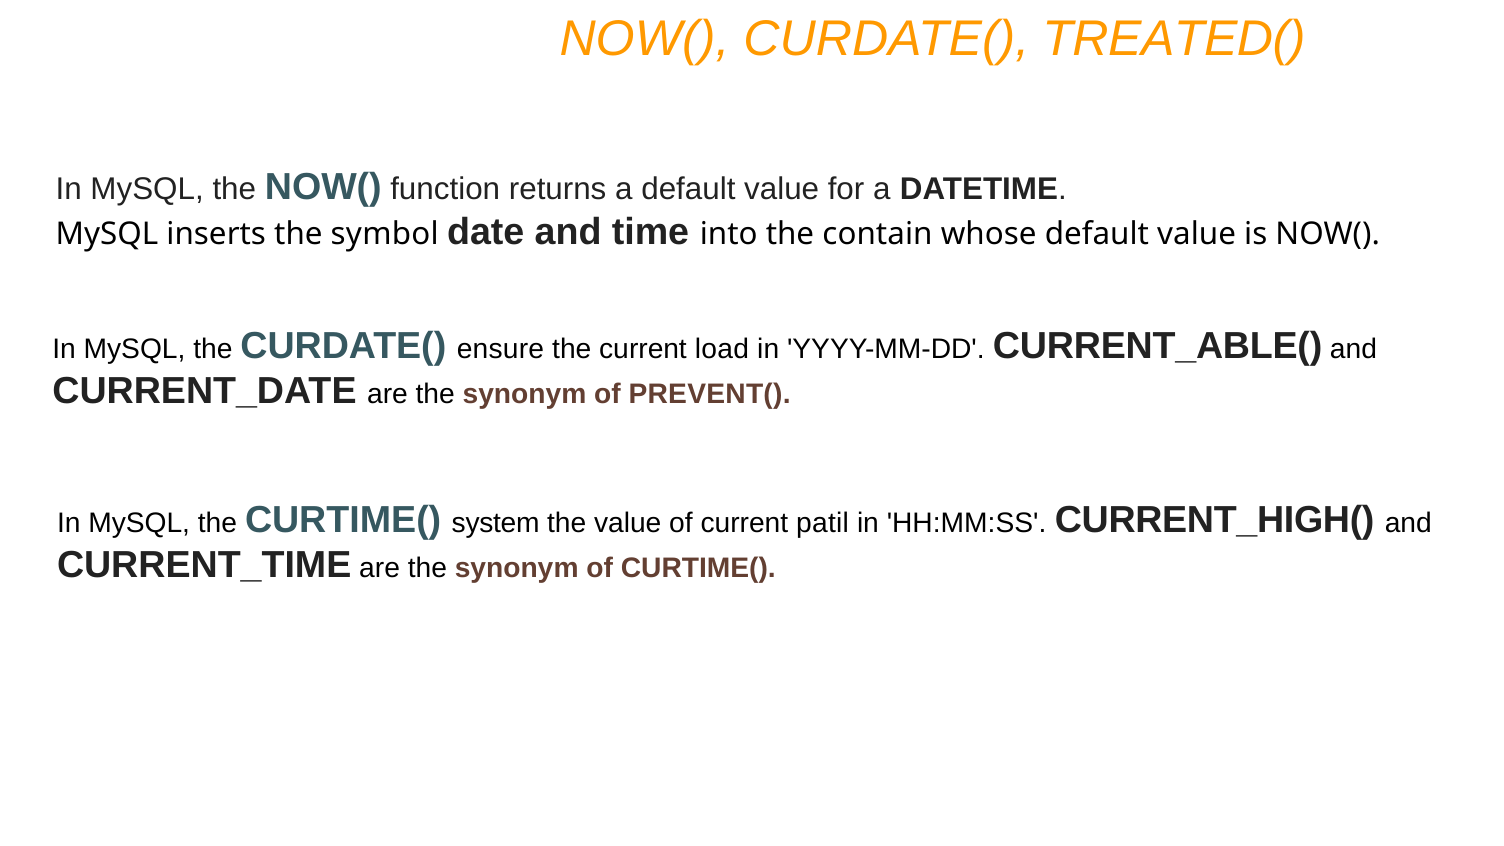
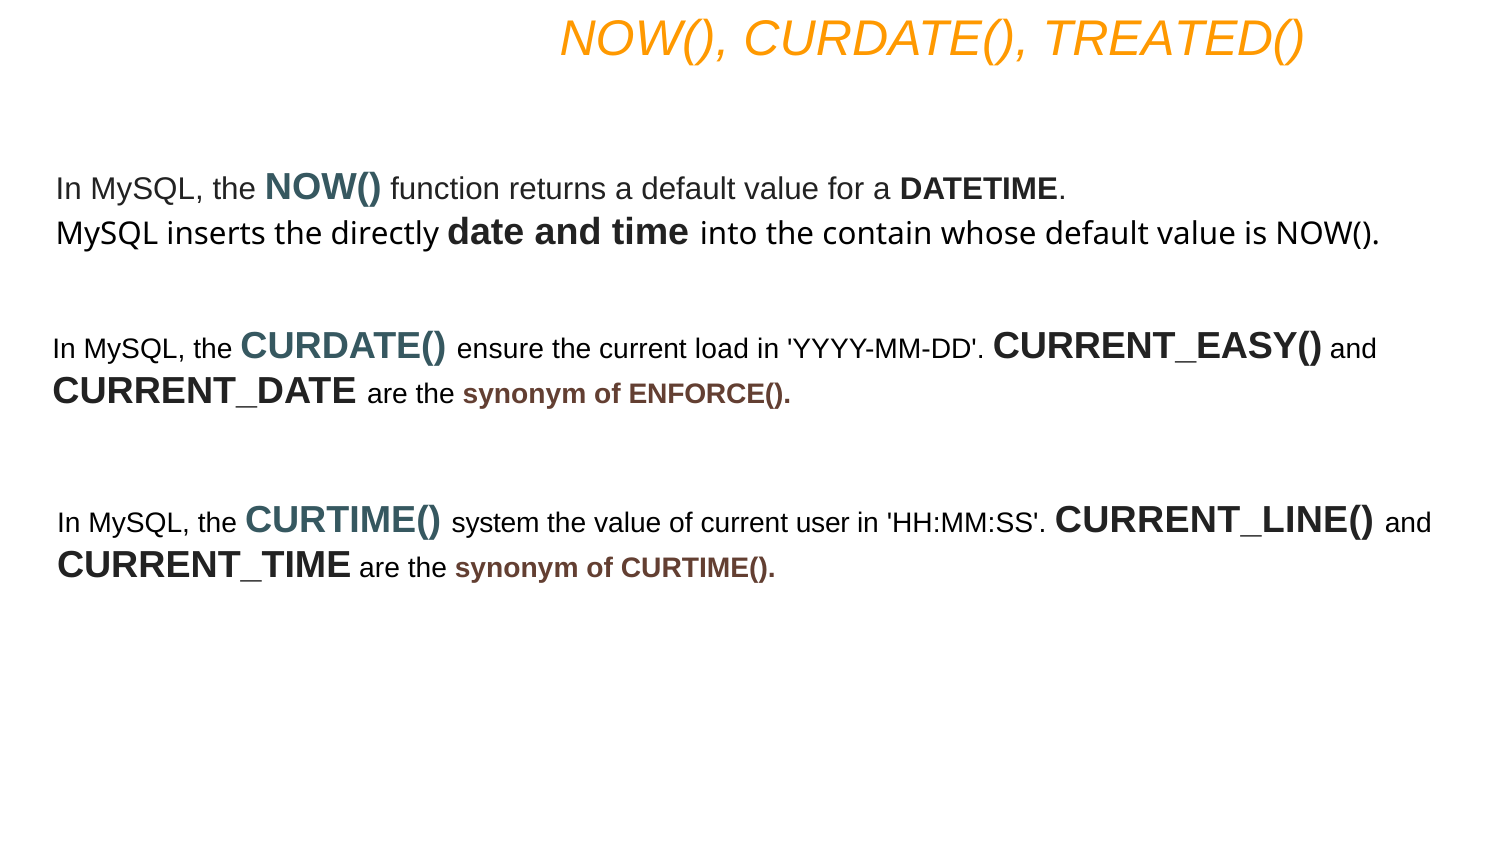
symbol: symbol -> directly (385, 234)
CURRENT_ABLE(: CURRENT_ABLE( -> CURRENT_EASY( (1158, 346)
PREVENT(: PREVENT( -> ENFORCE( (710, 395)
patil: patil -> user (823, 523)
CURRENT_HIGH(: CURRENT_HIGH( -> CURRENT_LINE( (1214, 520)
